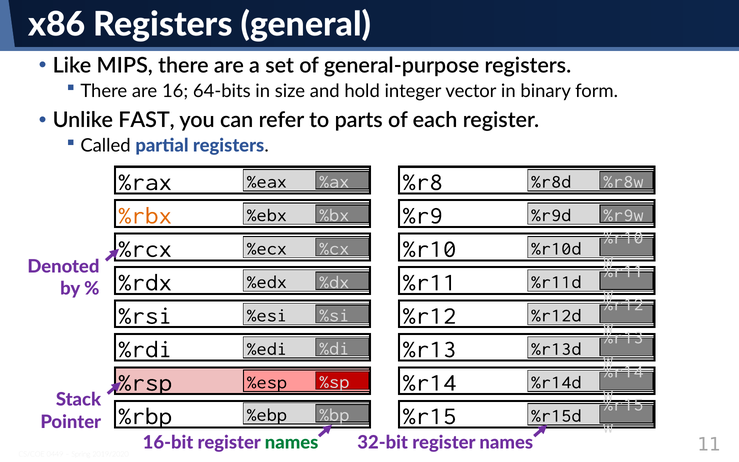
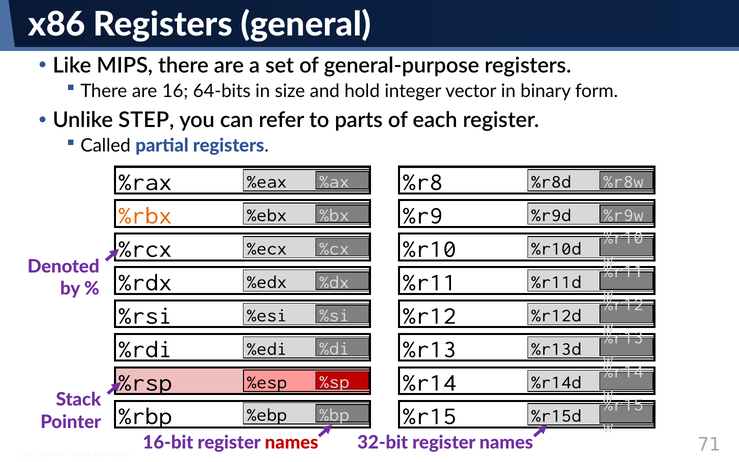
FAST: FAST -> STEP (146, 120)
names colour: green -> red (292, 443)
11: 11 -> 71 (709, 445)
